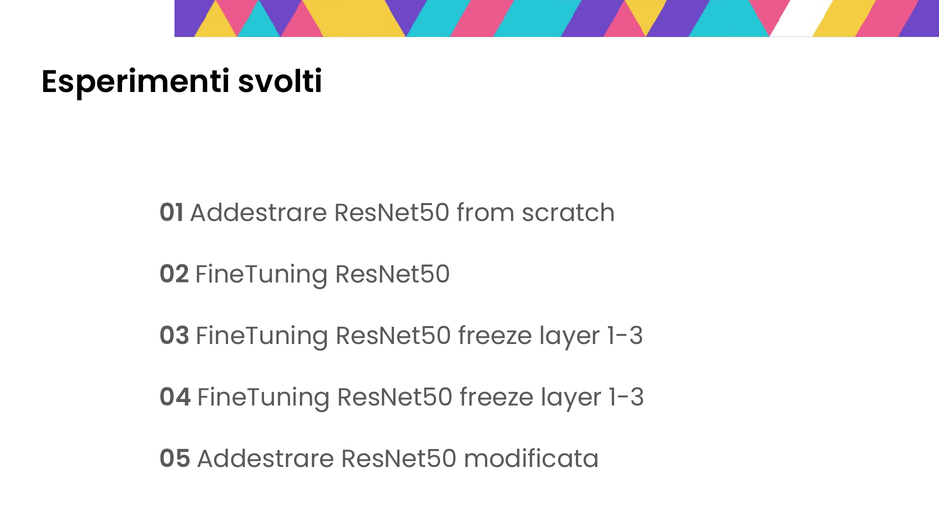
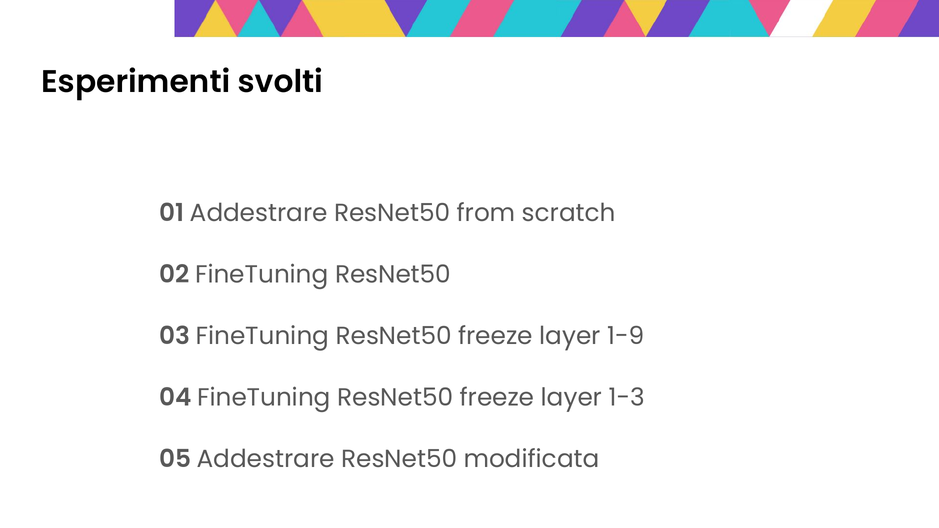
1-3: 1-3 -> 1-9 (626, 336)
